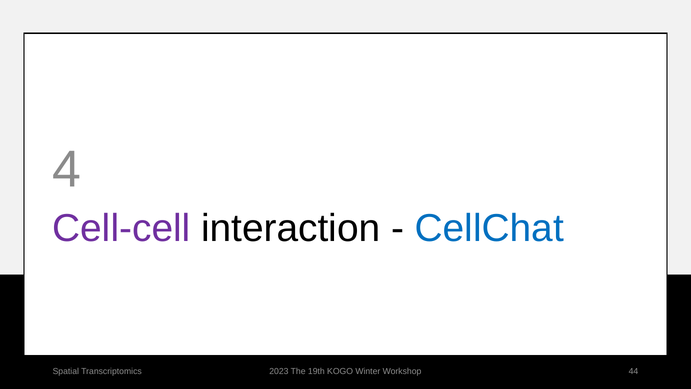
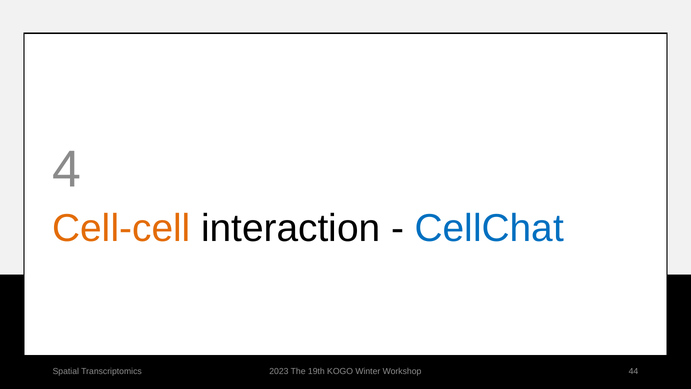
Cell-cell colour: purple -> orange (121, 228)
